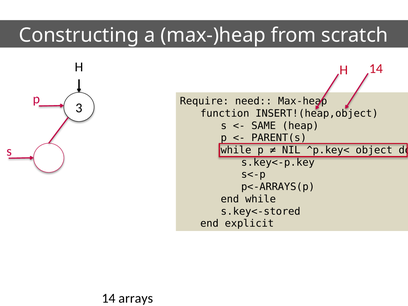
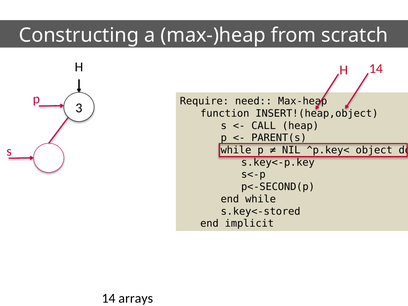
SAME: SAME -> CALL (264, 126)
p<-ARRAYS(p: p<-ARRAYS(p -> p<-SECOND(p (278, 187)
explicit: explicit -> implicit (249, 224)
